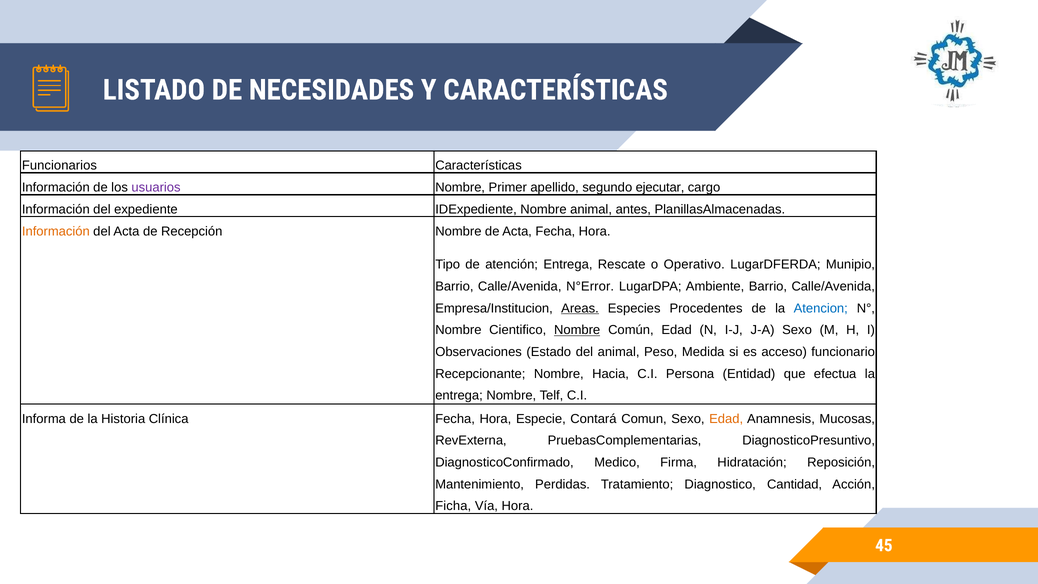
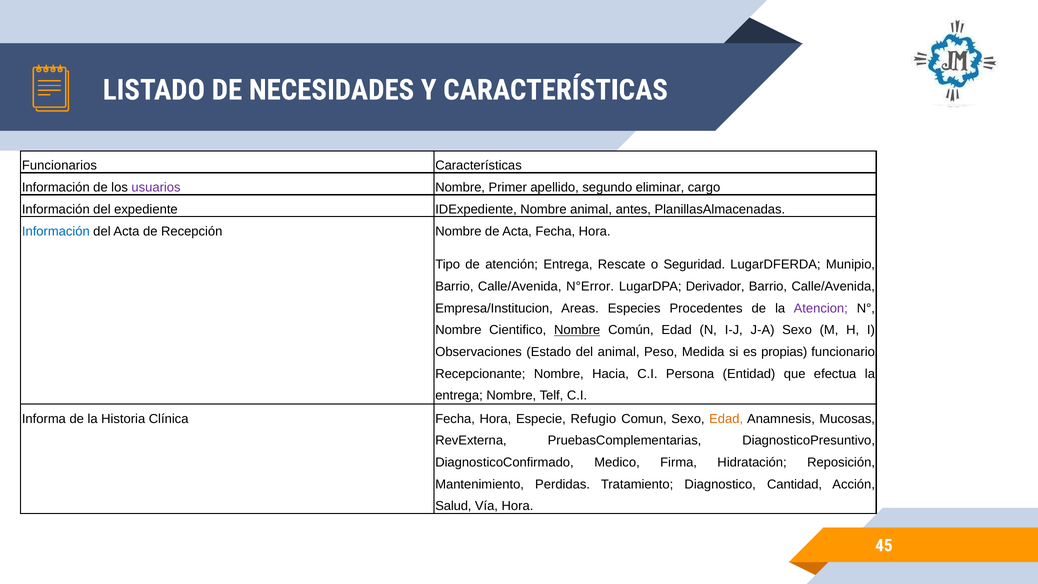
ejecutar: ejecutar -> eliminar (660, 187)
Información colour: orange -> blue (56, 231)
Operativo: Operativo -> Seguridad (694, 265)
Ambiente: Ambiente -> Derivador (715, 286)
Areas underline: present -> none (580, 308)
Atencion colour: blue -> purple (821, 308)
acceso: acceso -> propias (784, 352)
Contará: Contará -> Refugio (593, 419)
Ficha: Ficha -> Salud (453, 506)
